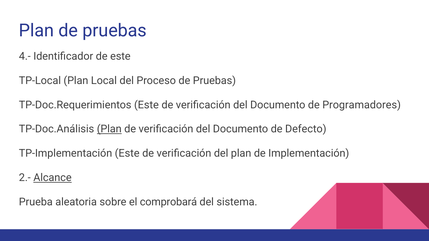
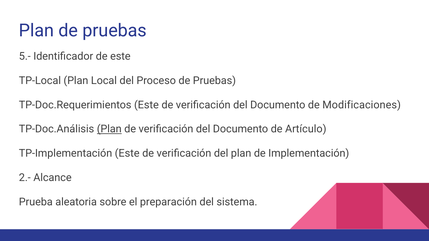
4.-: 4.- -> 5.- (25, 56)
Programadores: Programadores -> Modificaciones (362, 105)
Defecto: Defecto -> Artículo (306, 129)
Alcance underline: present -> none (52, 178)
comprobará: comprobará -> preparación (168, 202)
